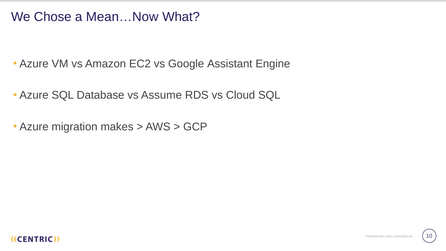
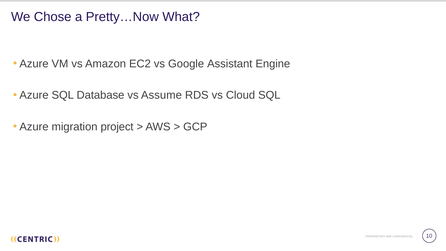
Mean…Now: Mean…Now -> Pretty…Now (122, 17)
makes: makes -> project (117, 127)
